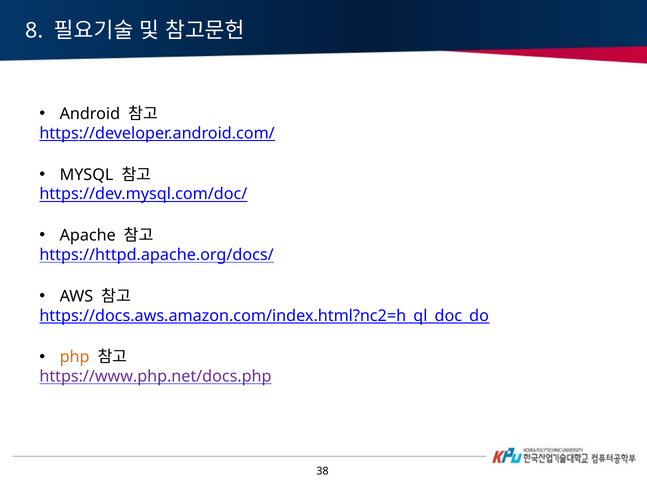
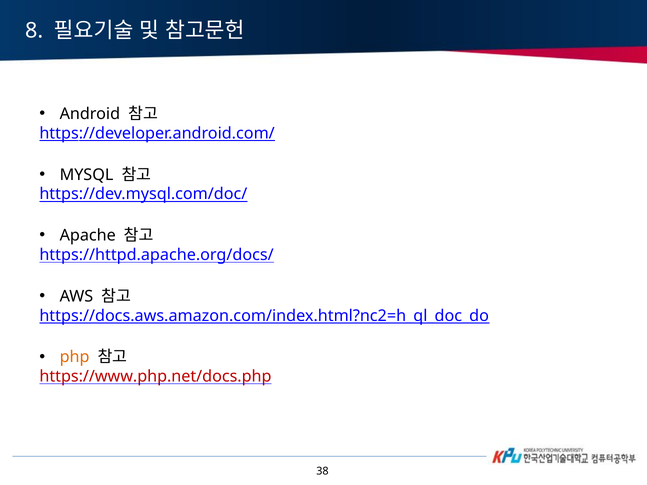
https://www.php.net/docs.php colour: purple -> red (155, 377)
